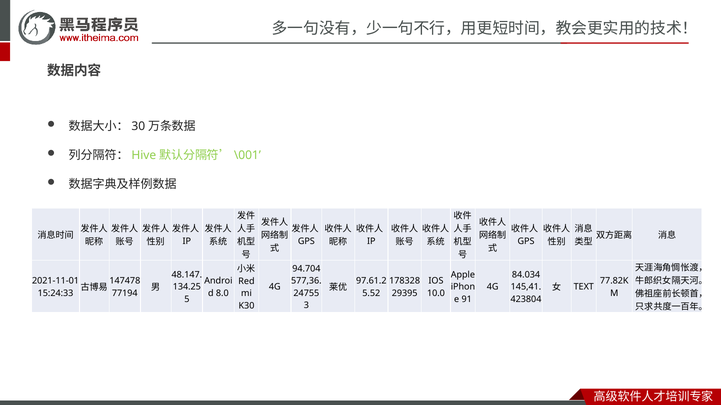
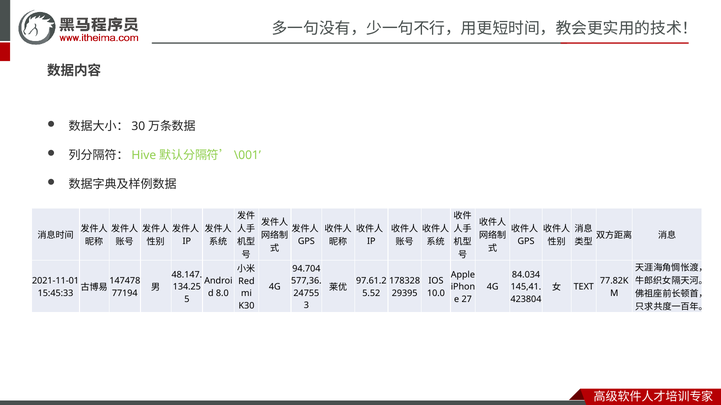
15:24:33: 15:24:33 -> 15:45:33 (56, 294)
91: 91 -> 27 (467, 300)
